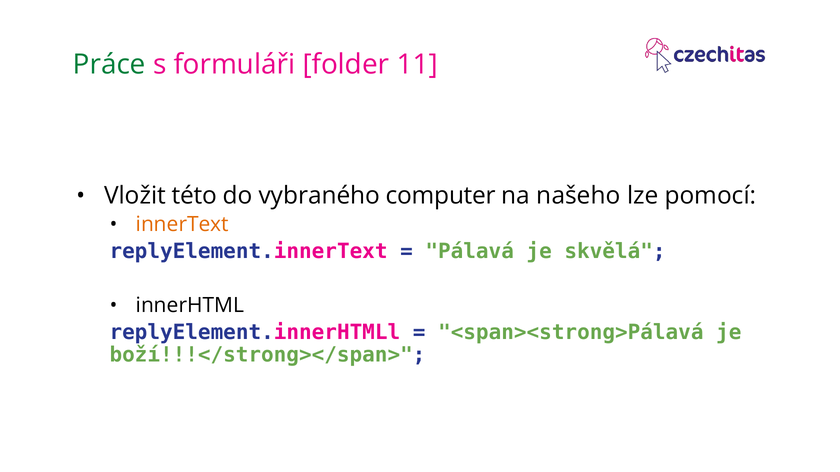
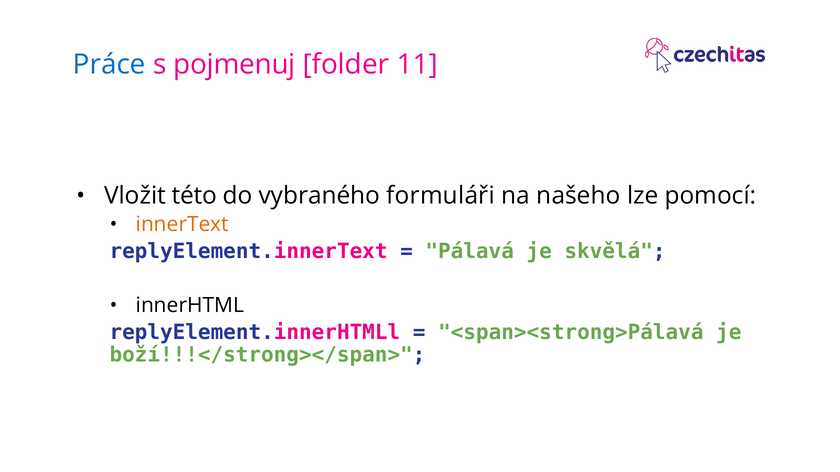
Práce colour: green -> blue (109, 65)
formuláři: formuláři -> pojmenuj (234, 65)
computer: computer -> formuláři (441, 196)
